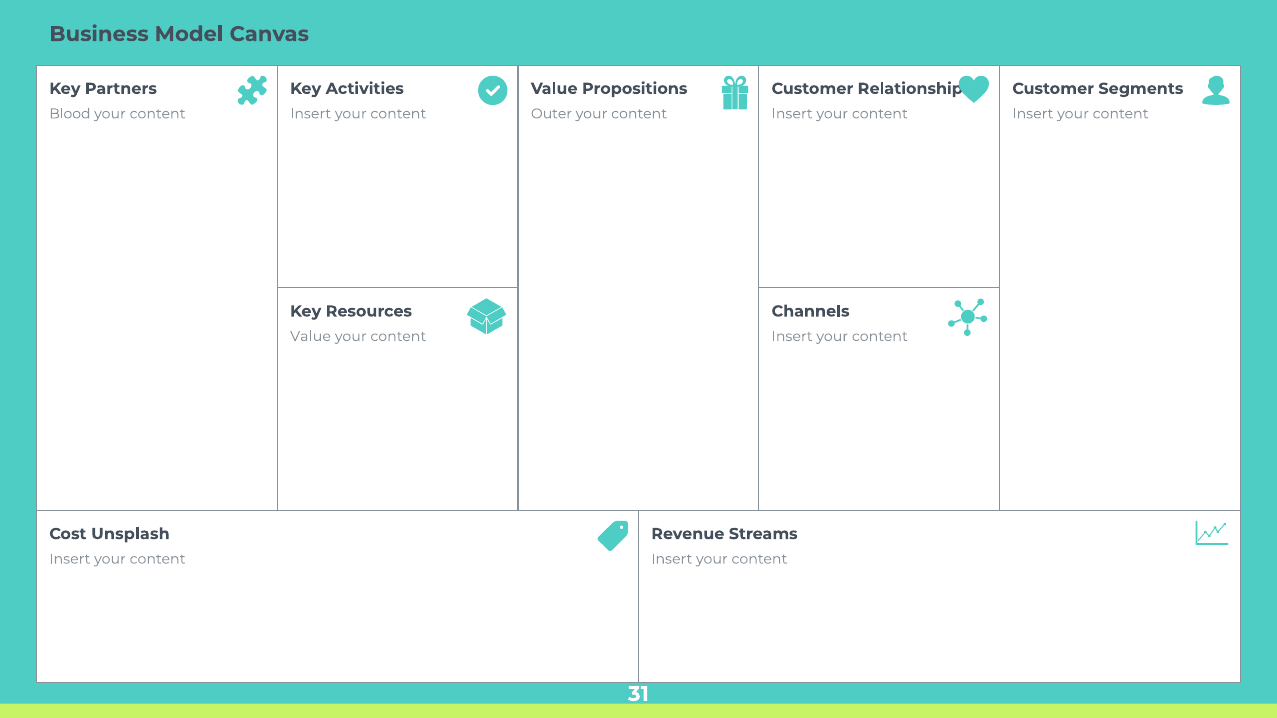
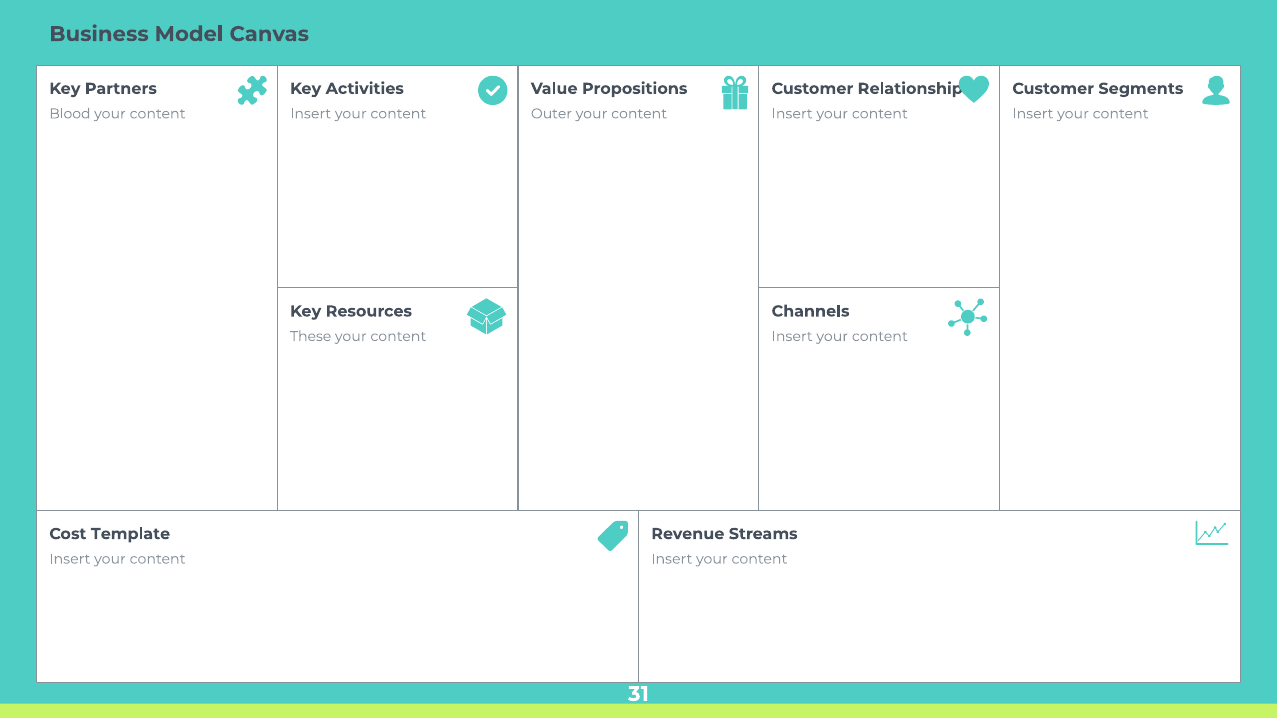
Value: Value -> These (311, 336)
Unsplash: Unsplash -> Template (131, 534)
